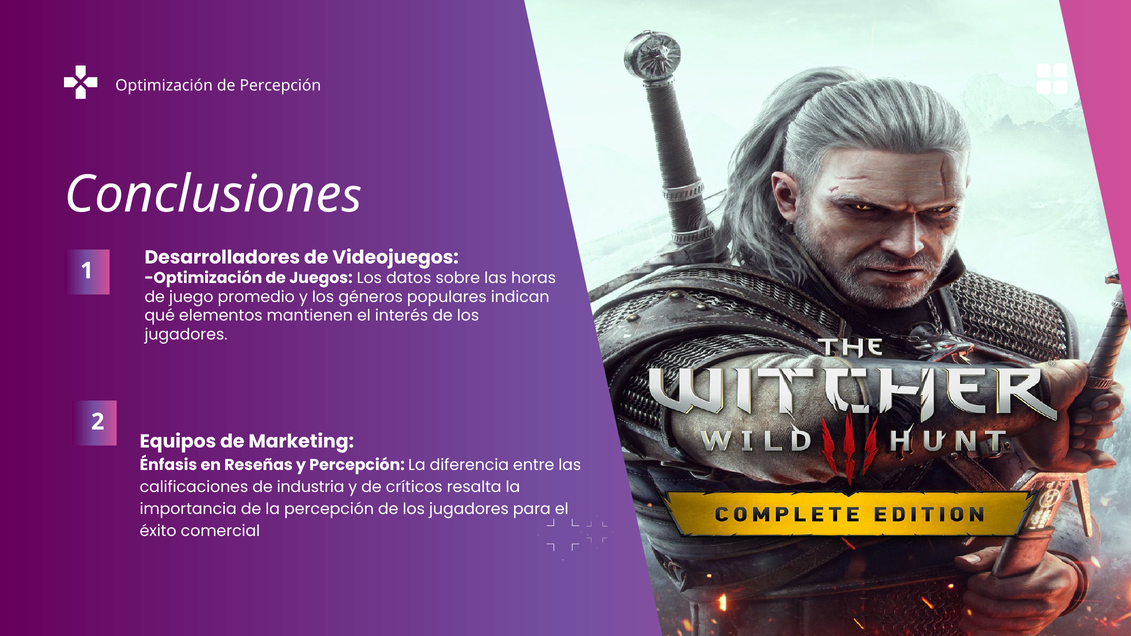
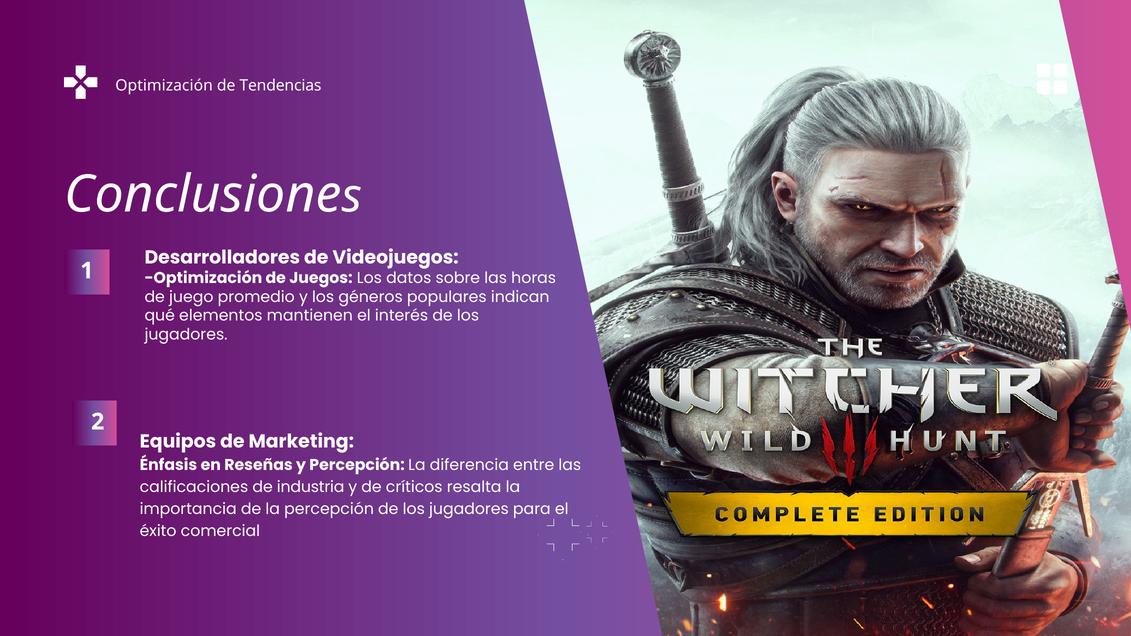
de Percepción: Percepción -> Tendencias (280, 86)
